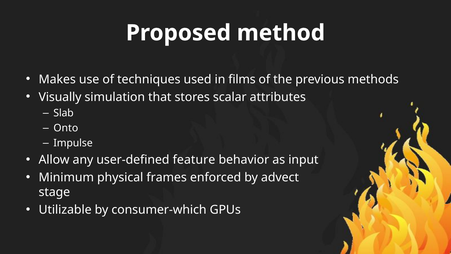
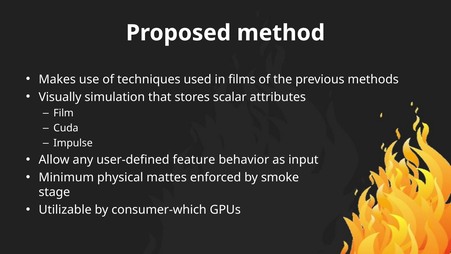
Slab: Slab -> Film (64, 113)
Onto: Onto -> Cuda (66, 128)
frames: frames -> mattes (167, 177)
advect: advect -> smoke (280, 177)
